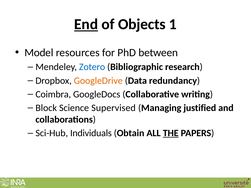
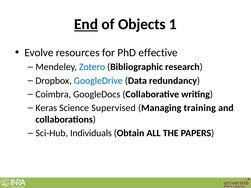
Model: Model -> Evolve (39, 53)
between: between -> effective (158, 53)
GoogleDrive colour: orange -> blue (98, 81)
Block: Block -> Keras (46, 108)
justified: justified -> training (200, 108)
THE underline: present -> none (171, 133)
